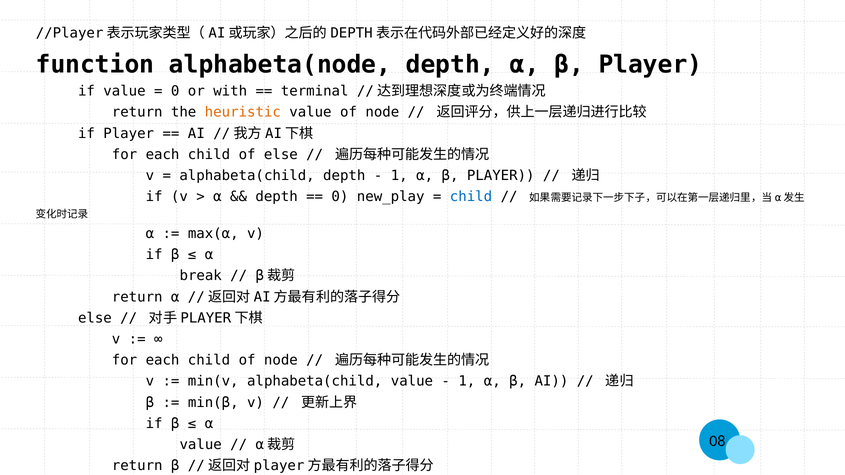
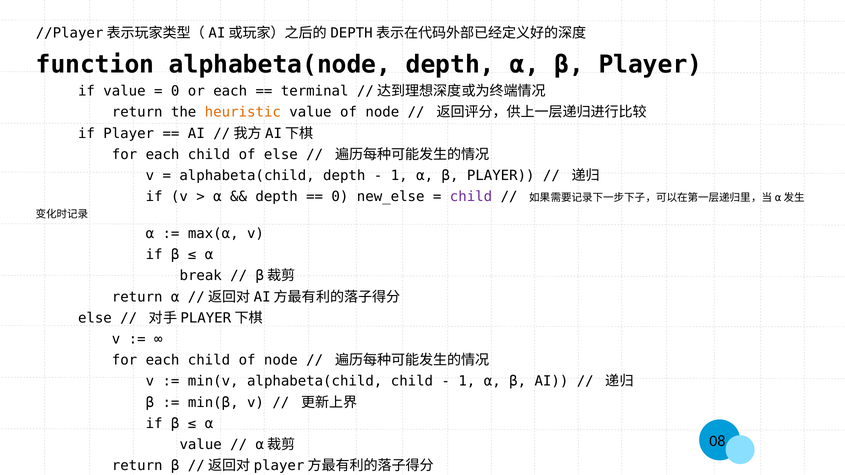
or with: with -> each (230, 91)
new_play: new_play -> new_else (391, 197)
child colour: blue -> purple (471, 197)
alphabeta(child value: value -> child (412, 382)
